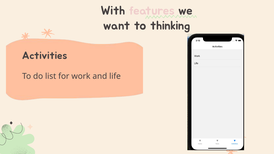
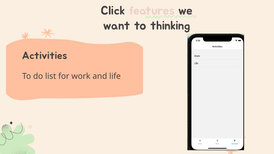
With: With -> Click (113, 11)
